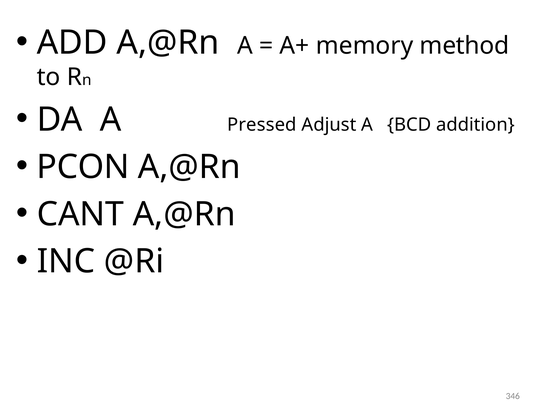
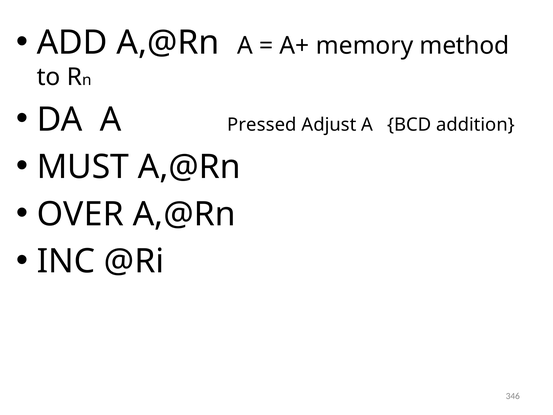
PCON: PCON -> MUST (83, 167)
CANT: CANT -> OVER (80, 214)
